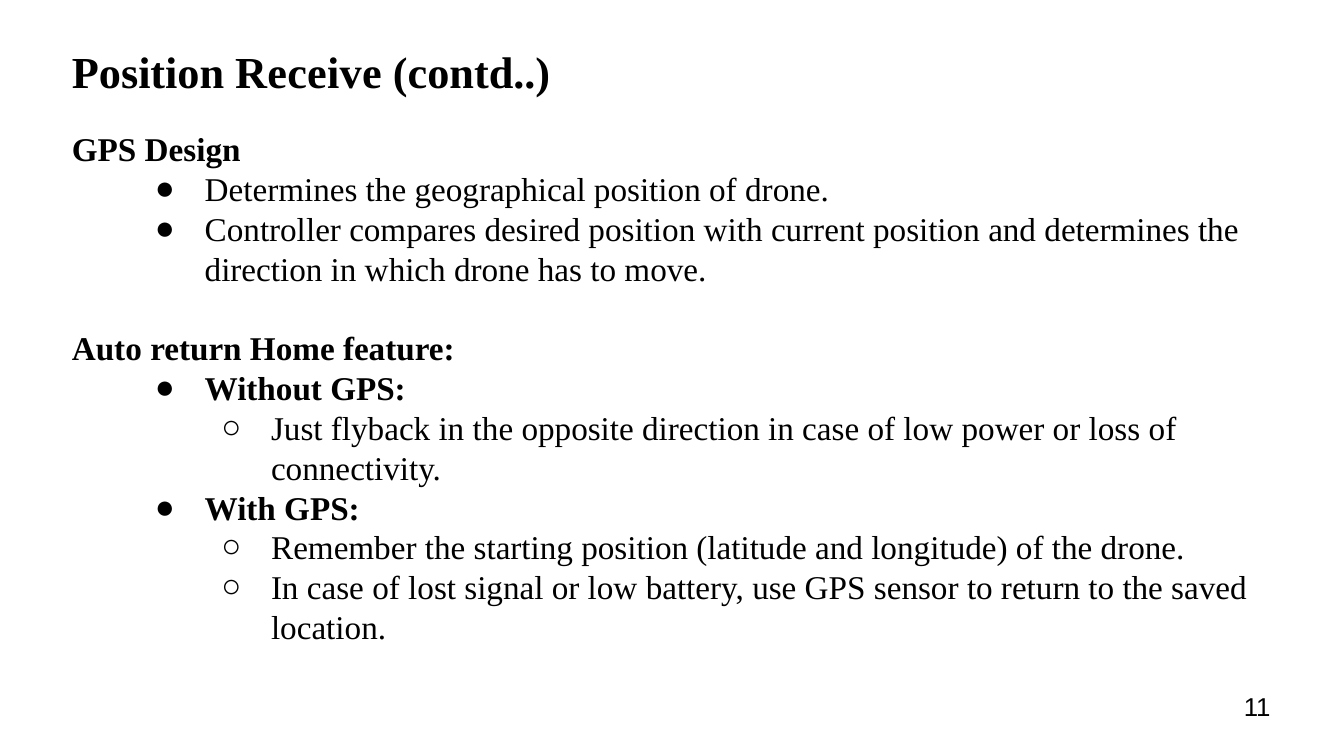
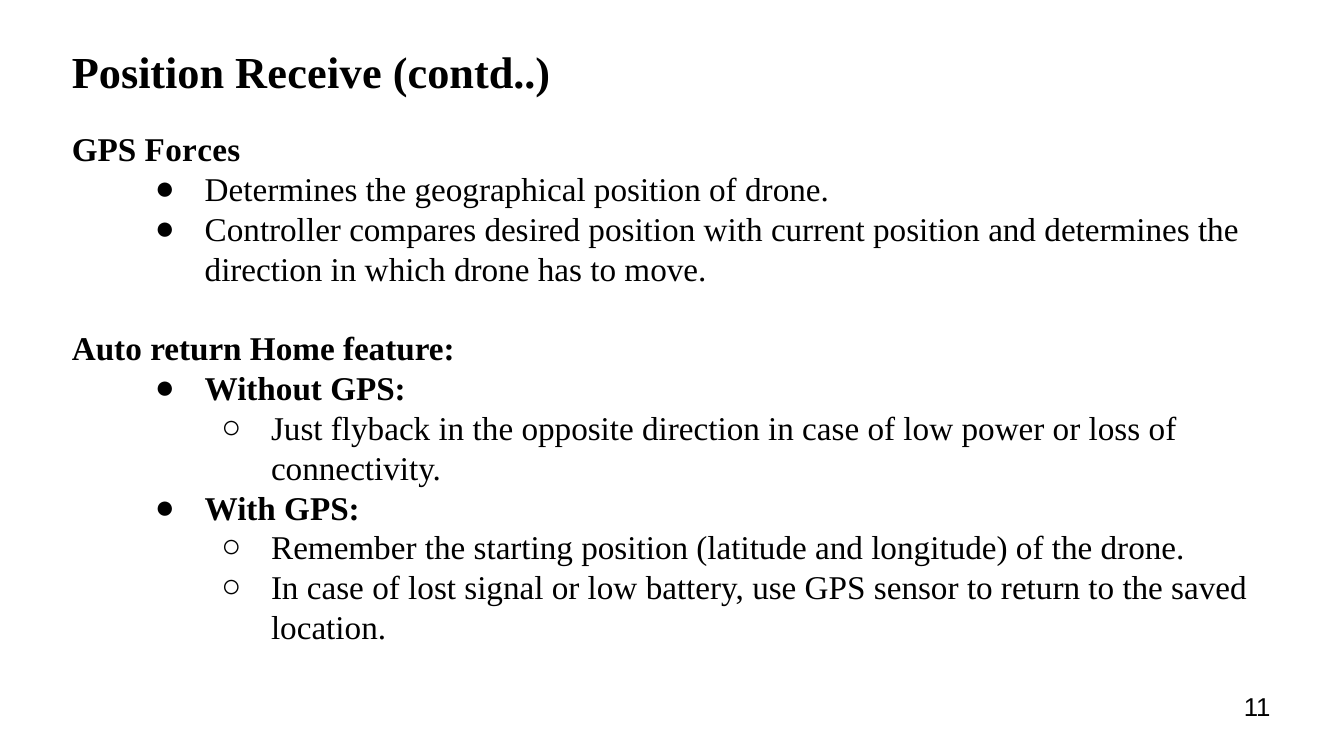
Design: Design -> Forces (192, 151)
